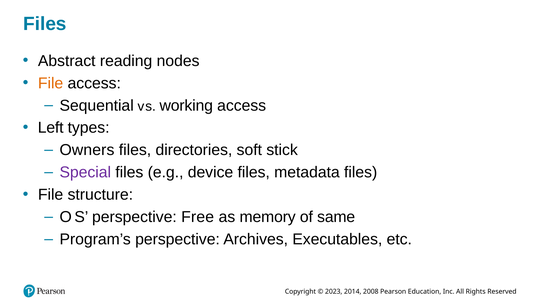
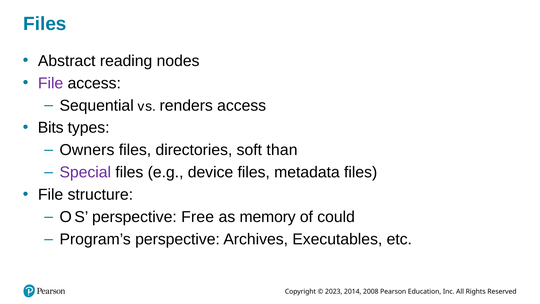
File colour: orange -> purple (51, 83)
working: working -> renders (186, 105)
Left: Left -> Bits (51, 128)
stick: stick -> than (282, 150)
same: same -> could (336, 217)
